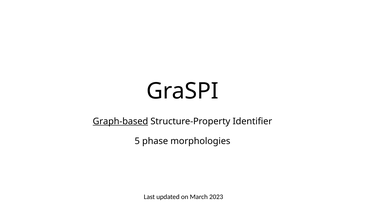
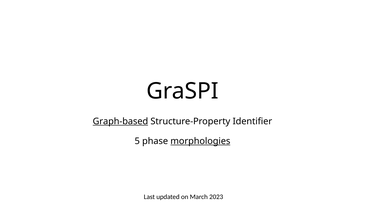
morphologies underline: none -> present (200, 141)
